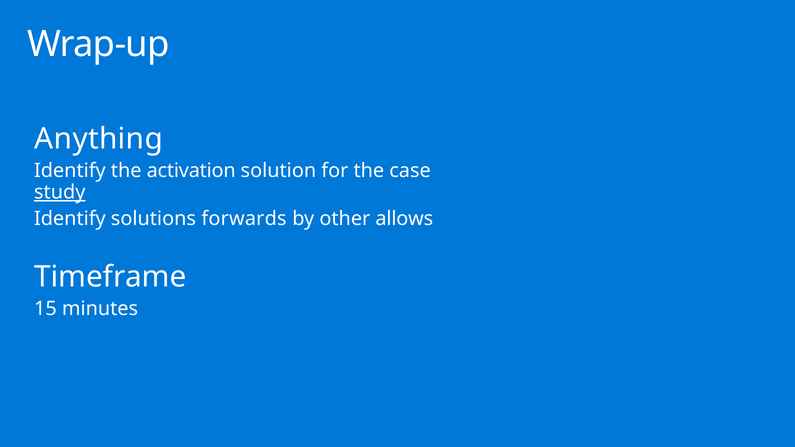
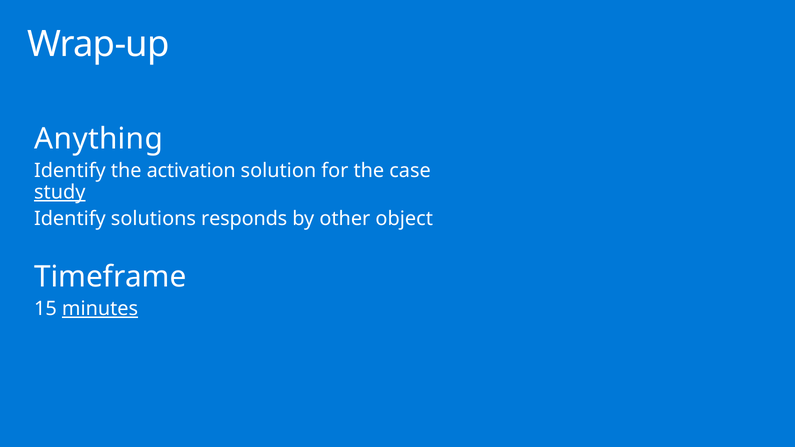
forwards: forwards -> responds (244, 219)
allows: allows -> object (404, 219)
minutes underline: none -> present (100, 309)
